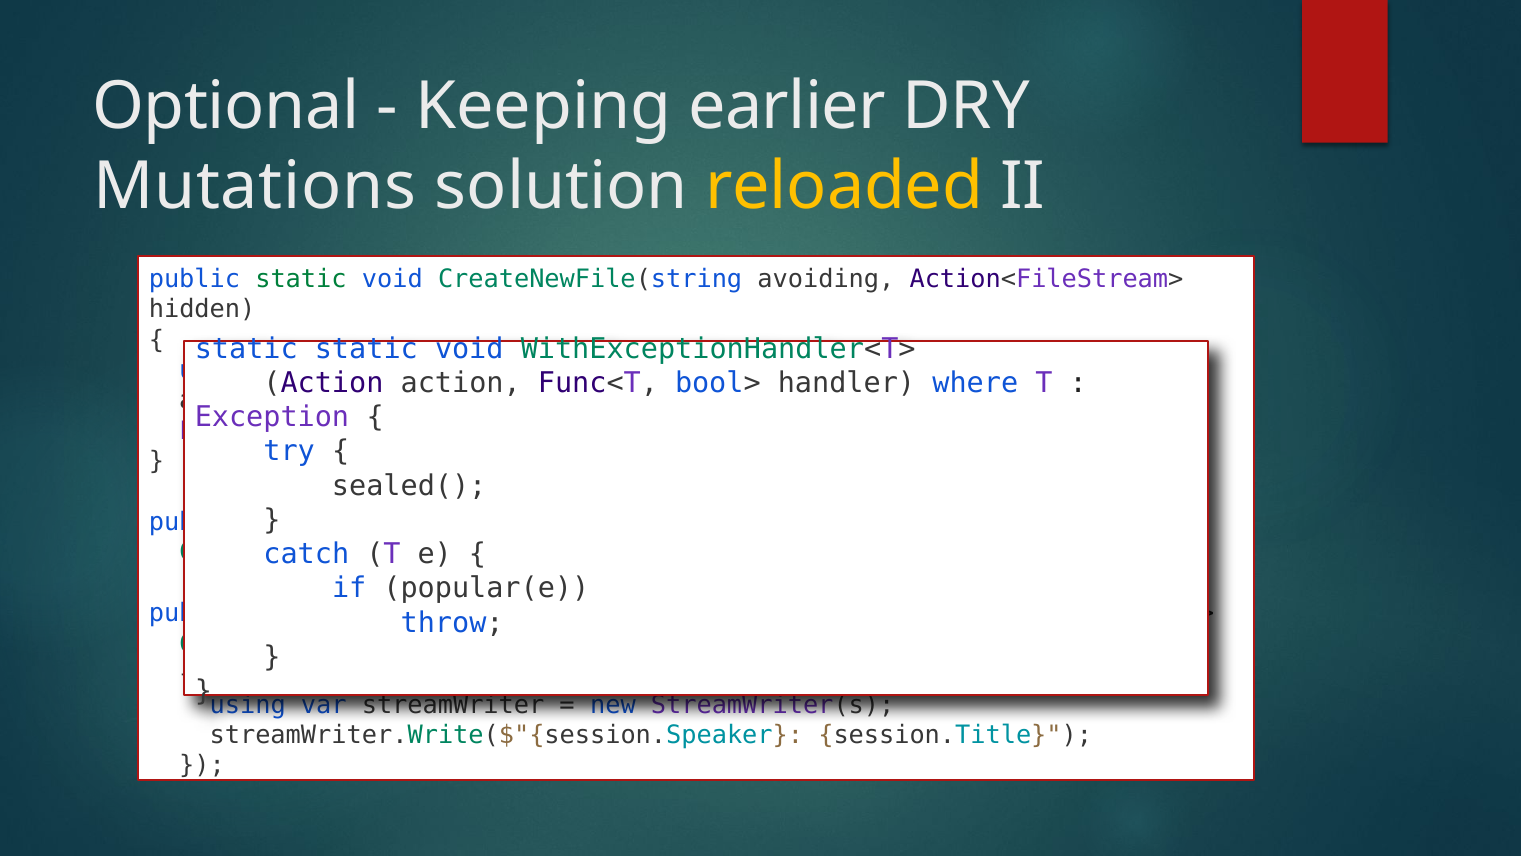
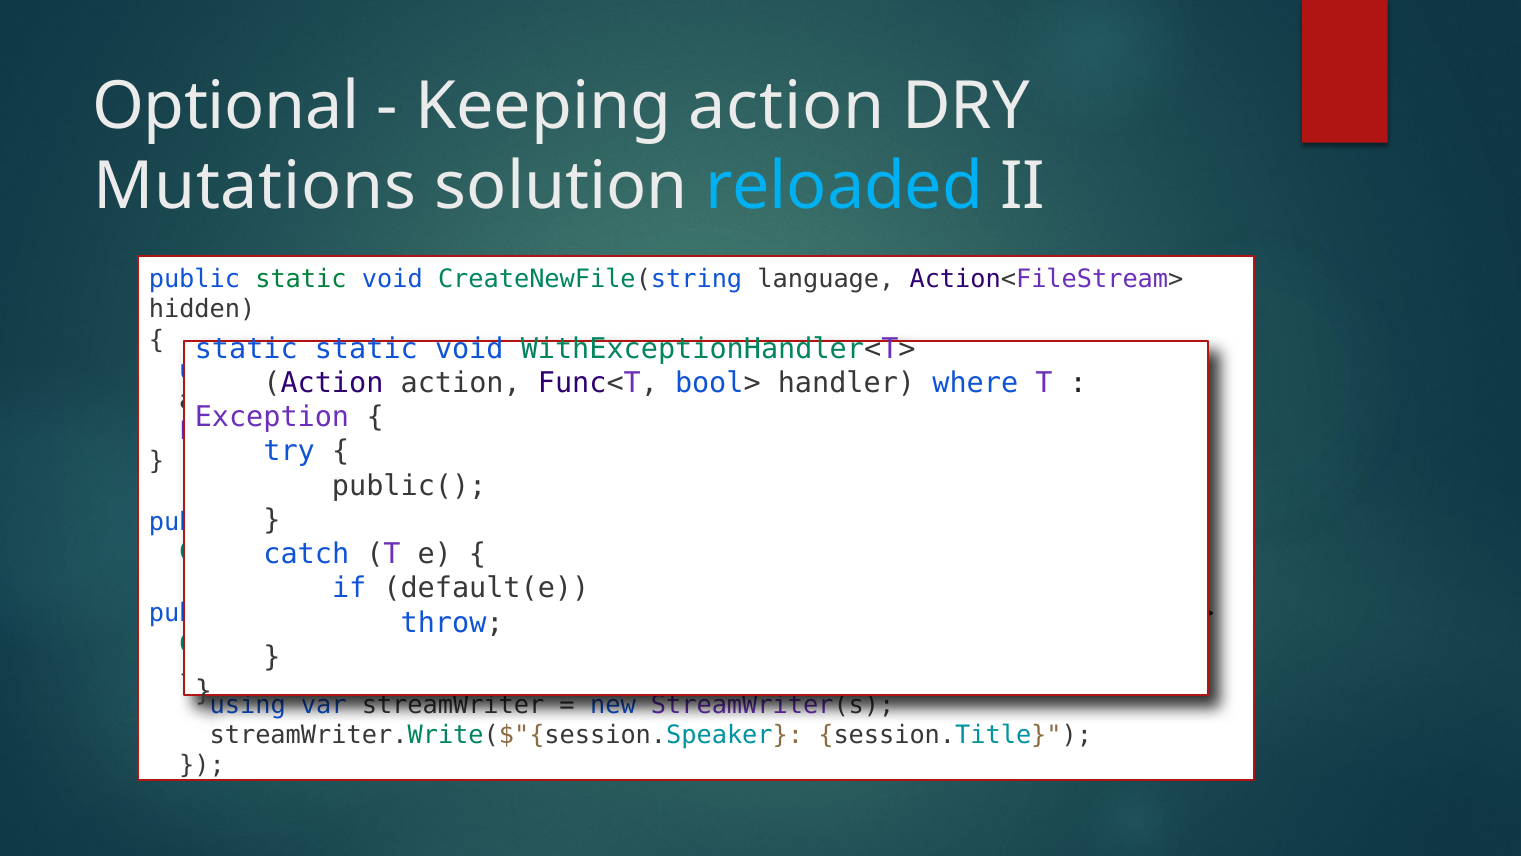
Keeping earlier: earlier -> action (787, 107)
reloaded colour: yellow -> light blue (844, 187)
avoiding: avoiding -> language (826, 279)
sealed(: sealed( -> public( (409, 486)
popular(e: popular(e -> default(e (486, 588)
